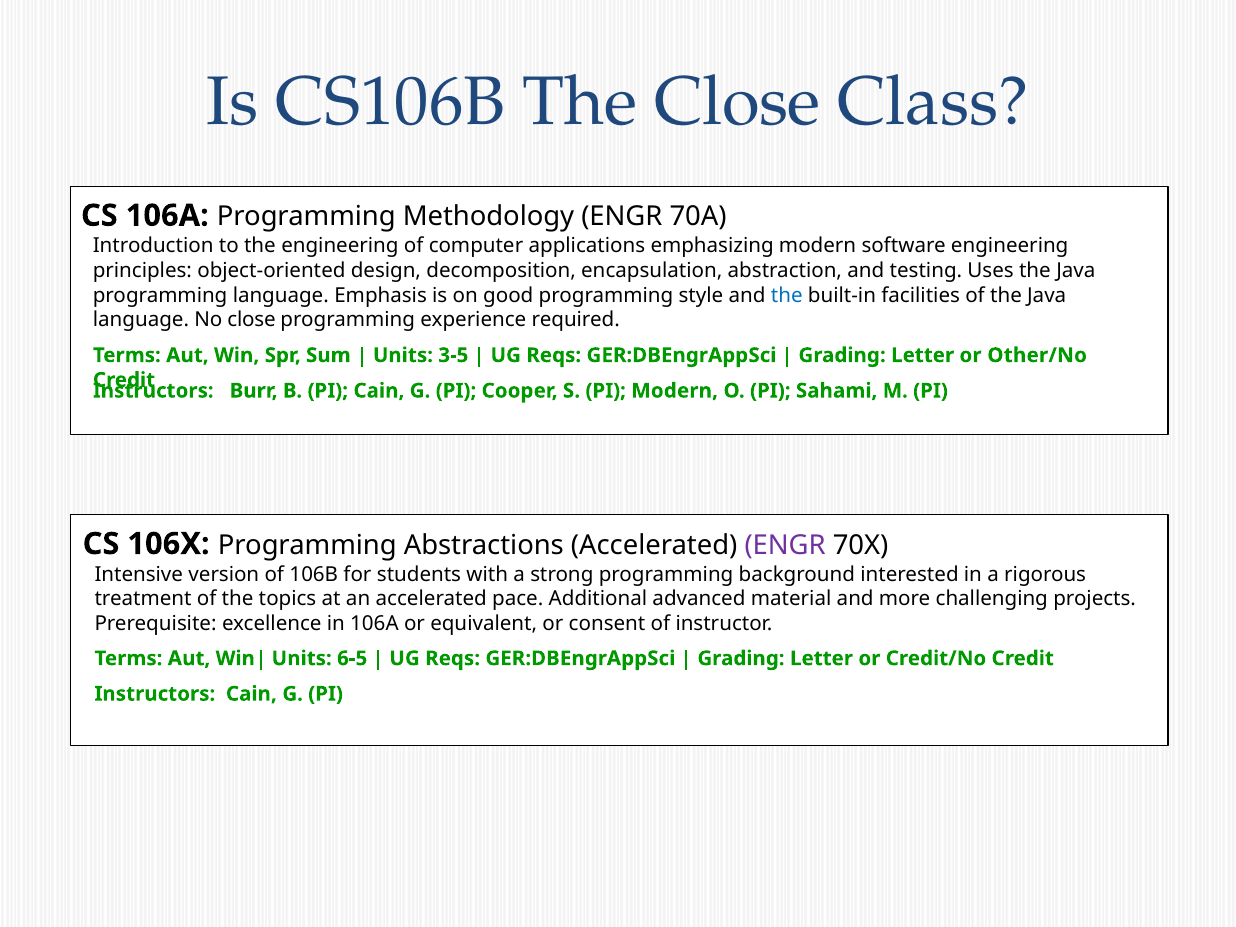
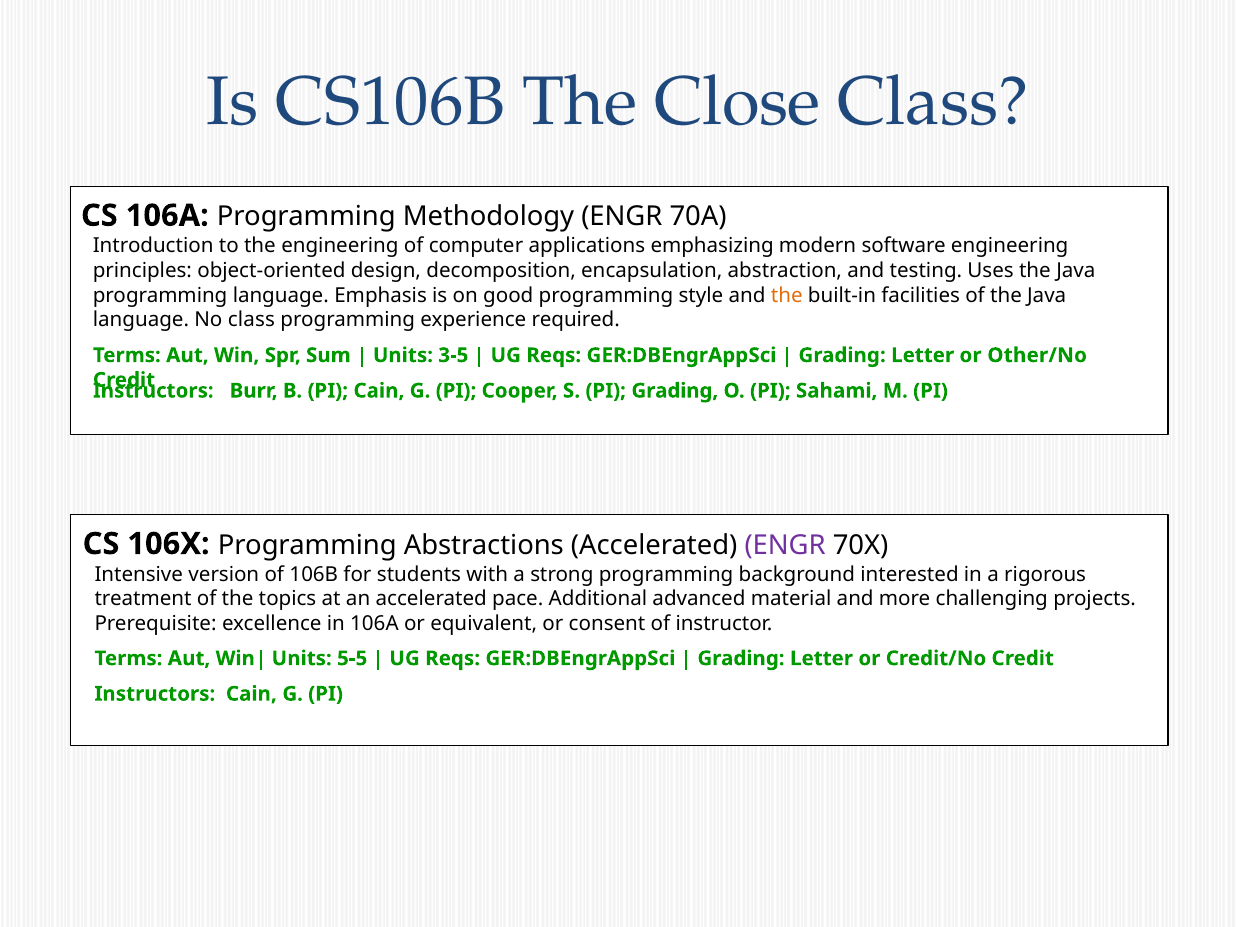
the colour: blue -> orange (787, 295)
No close: close -> class (251, 320)
PI Modern: Modern -> Grading (675, 391)
6-5: 6-5 -> 5-5 (352, 658)
